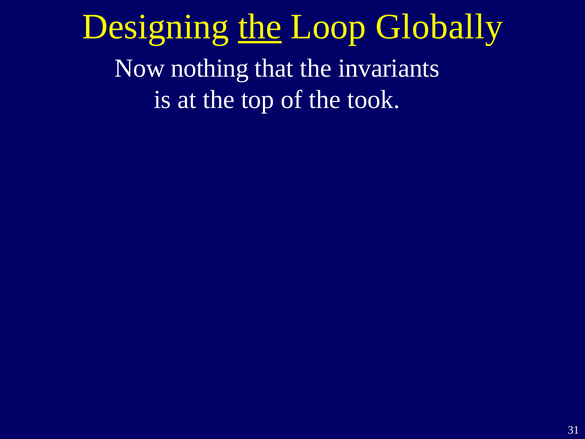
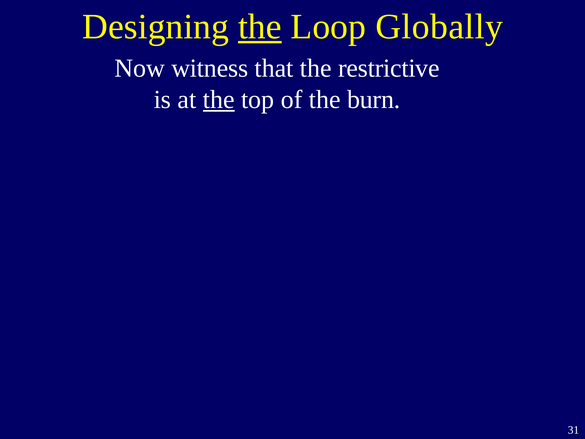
nothing: nothing -> witness (210, 68)
invariants: invariants -> restrictive (389, 68)
the underline: none -> present (219, 100)
took: took -> burn (374, 100)
